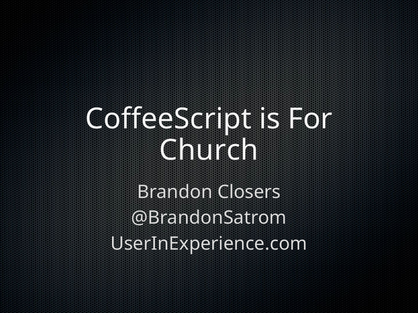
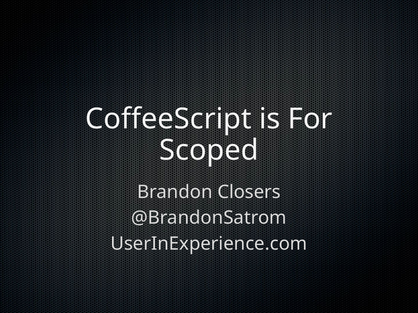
Church: Church -> Scoped (209, 150)
